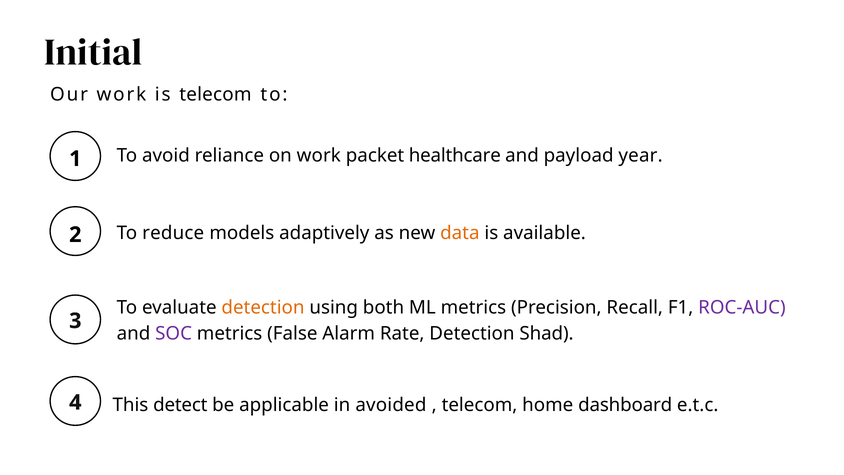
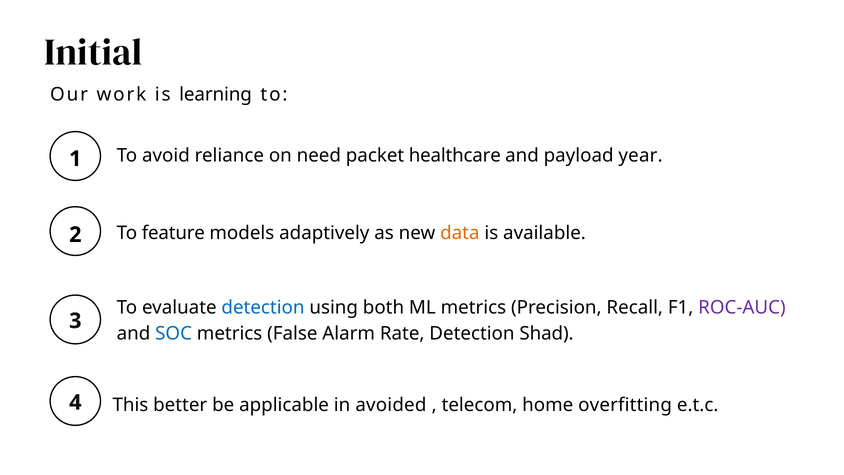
is telecom: telecom -> learning (216, 94)
on work: work -> need (319, 155)
reduce: reduce -> feature (173, 233)
detection colour: orange -> blue (263, 307)
SOC colour: purple -> blue (174, 333)
detect: detect -> better (180, 405)
dashboard: dashboard -> overfitting (625, 405)
